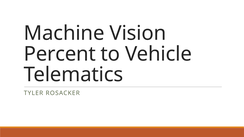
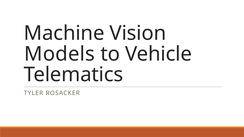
Percent: Percent -> Models (60, 54)
